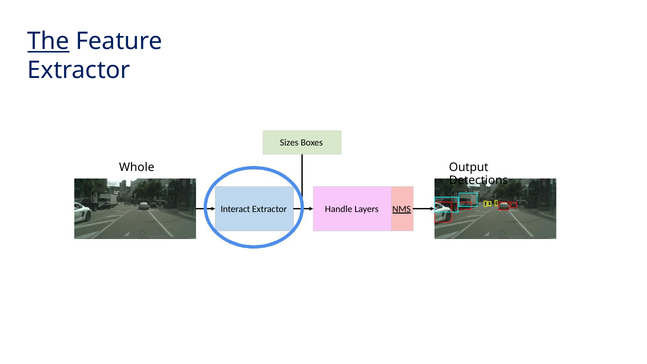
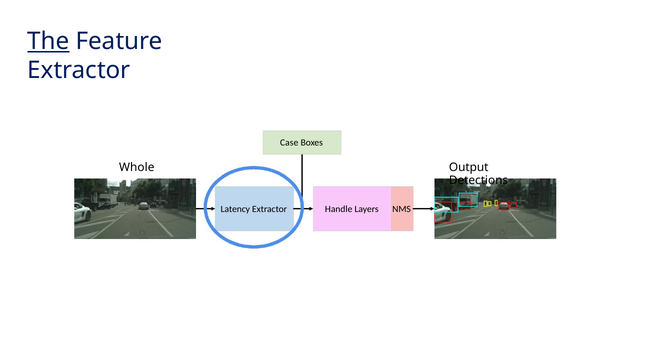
Sizes: Sizes -> Case (289, 143)
Interact: Interact -> Latency (235, 209)
NMS underline: present -> none (402, 209)
